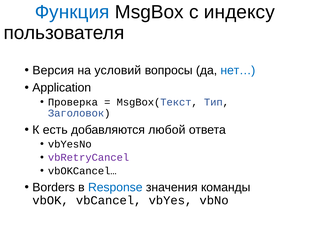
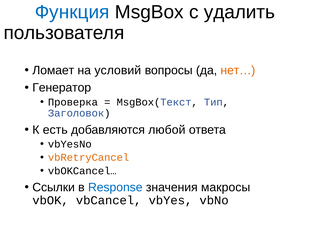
индексу: индексу -> удалить (239, 12)
Версия: Версия -> Ломает (53, 70)
нет… colour: blue -> orange (238, 70)
Application: Application -> Генератор (62, 88)
vbRetryCancel colour: purple -> orange (89, 157)
Borders: Borders -> Ссылки (54, 187)
команды: команды -> макросы (226, 187)
